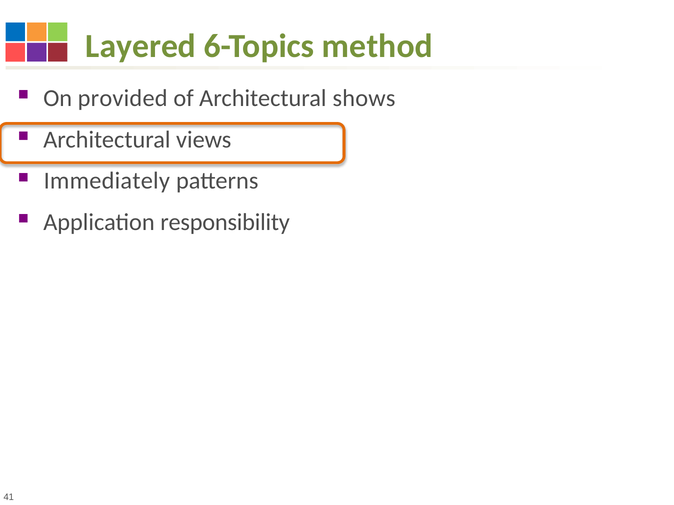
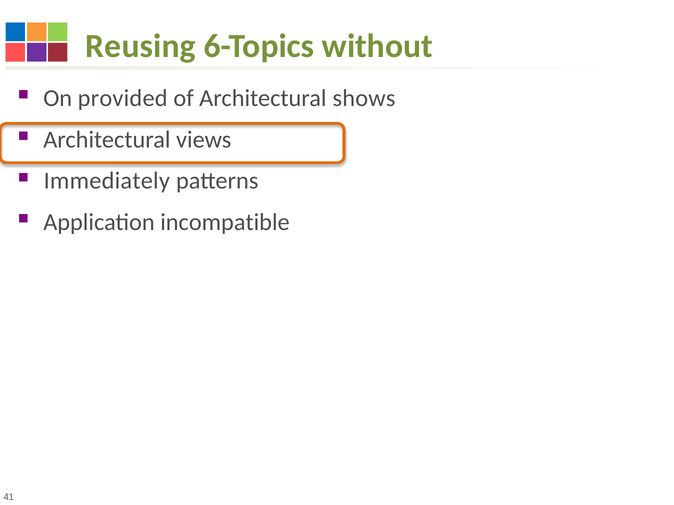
Layered: Layered -> Reusing (141, 46)
method: method -> without (377, 46)
responsibility: responsibility -> incompatible (225, 222)
